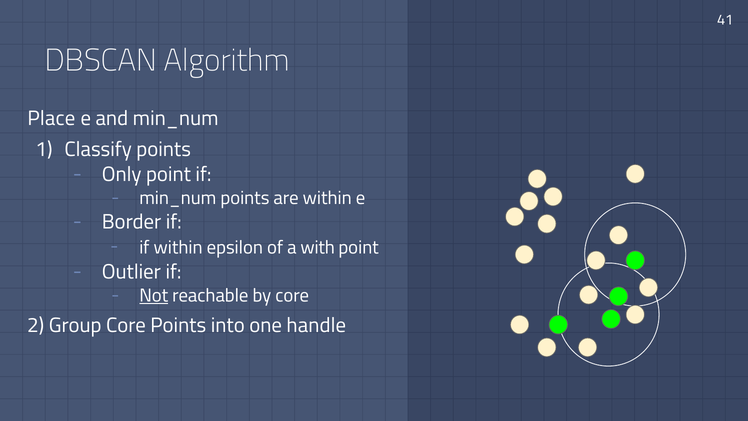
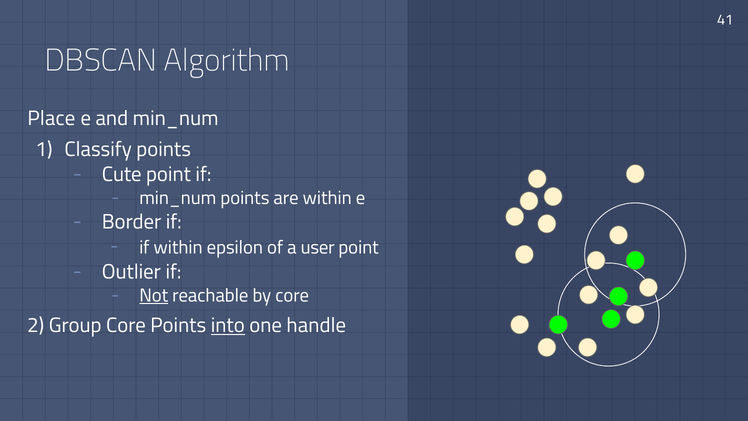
Only: Only -> Cute (122, 174)
with: with -> user (318, 247)
into underline: none -> present (228, 325)
